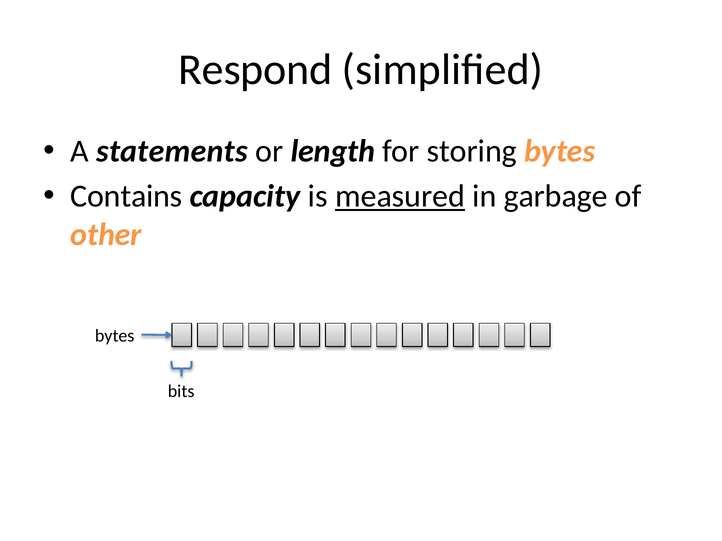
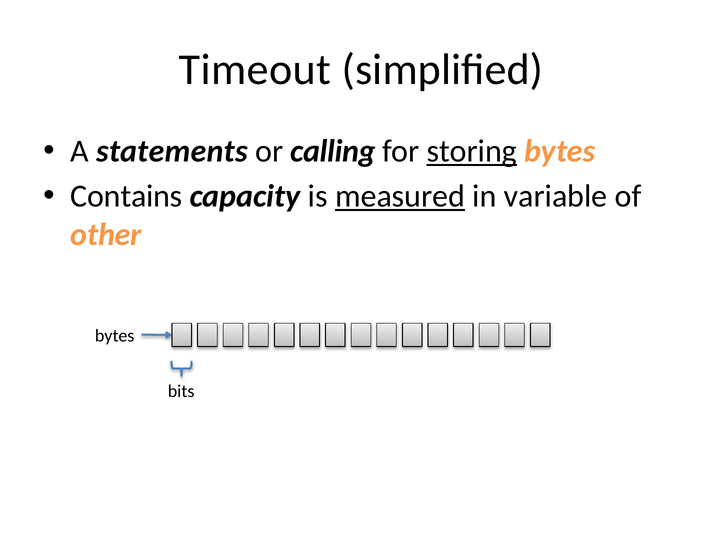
Respond: Respond -> Timeout (255, 70)
length: length -> calling (333, 151)
storing underline: none -> present (472, 151)
garbage: garbage -> variable (556, 196)
